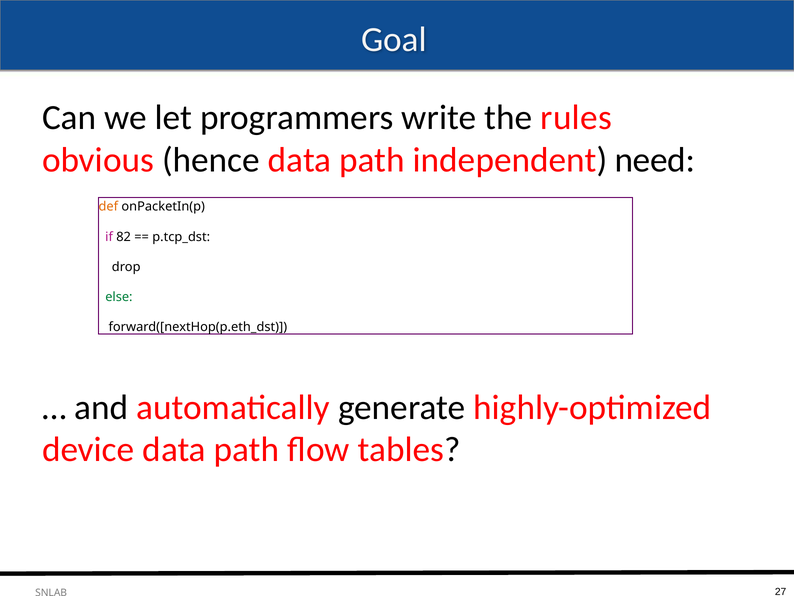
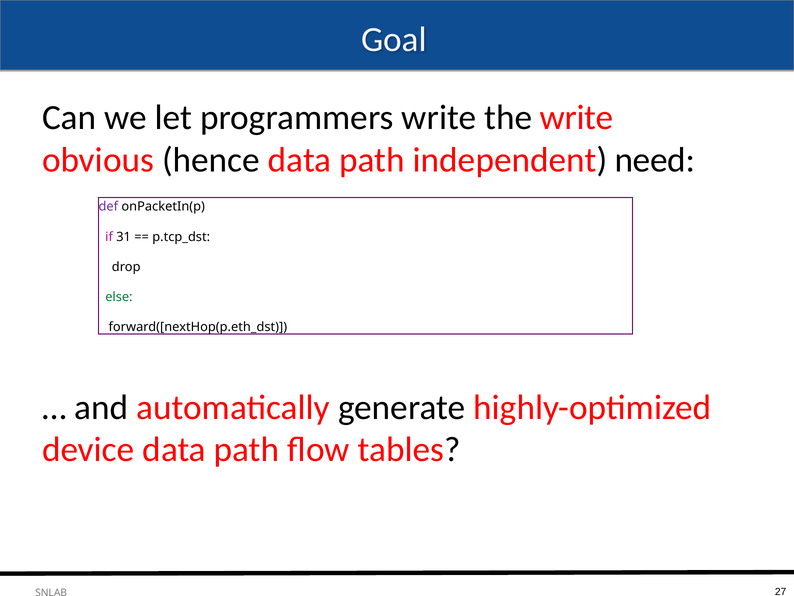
the rules: rules -> write (577, 118)
def colour: orange -> purple (108, 207)
82: 82 -> 31 (124, 237)
